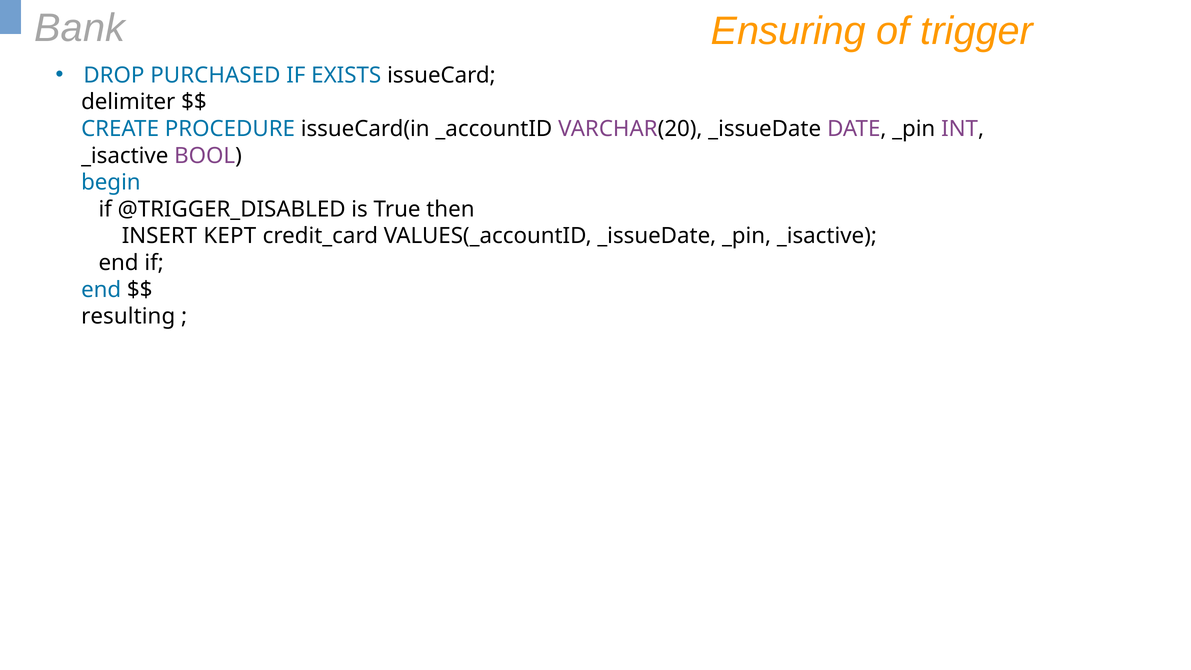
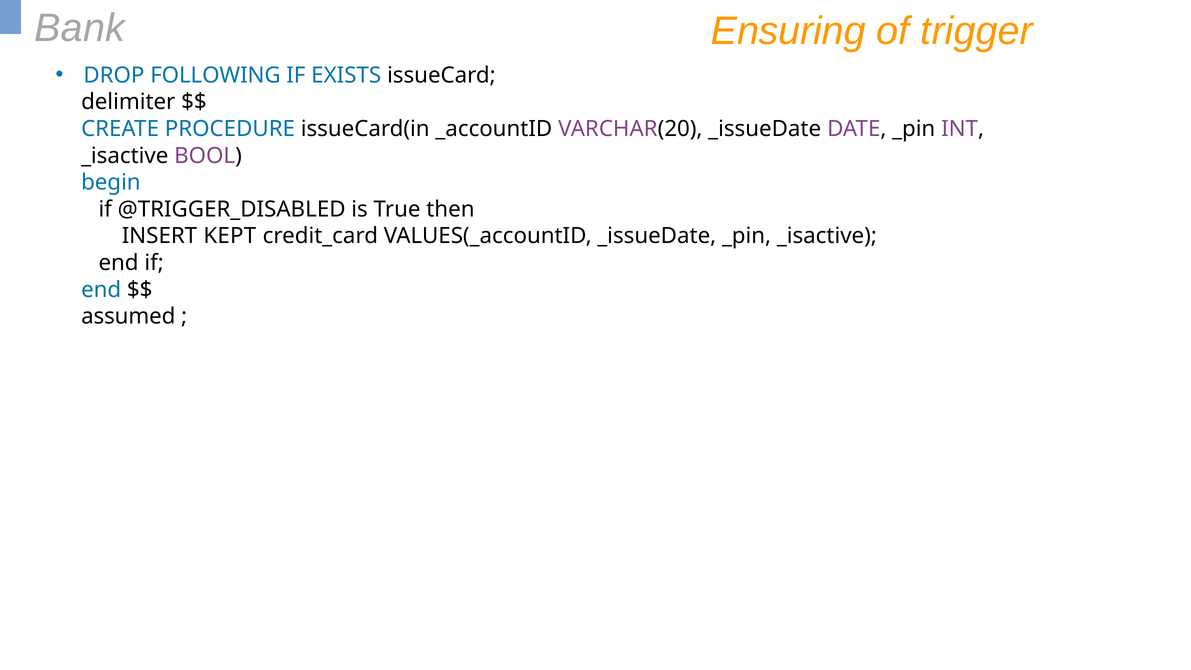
PURCHASED: PURCHASED -> FOLLOWING (215, 75)
resulting: resulting -> assumed (128, 316)
